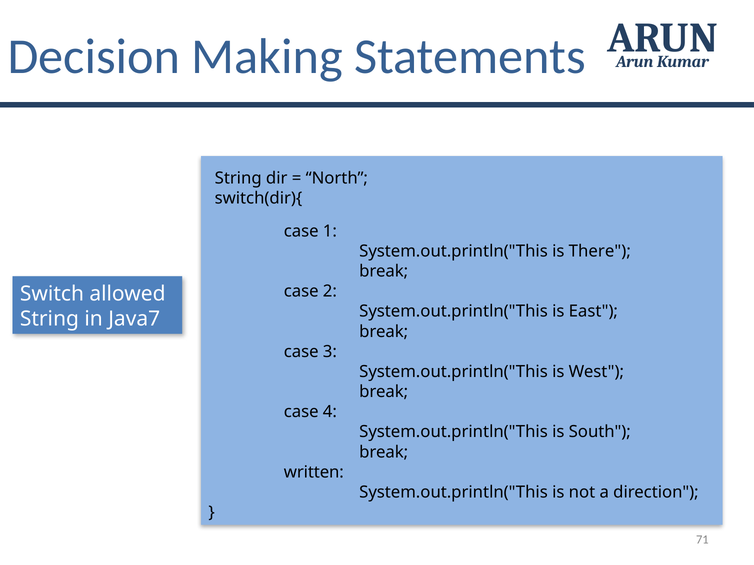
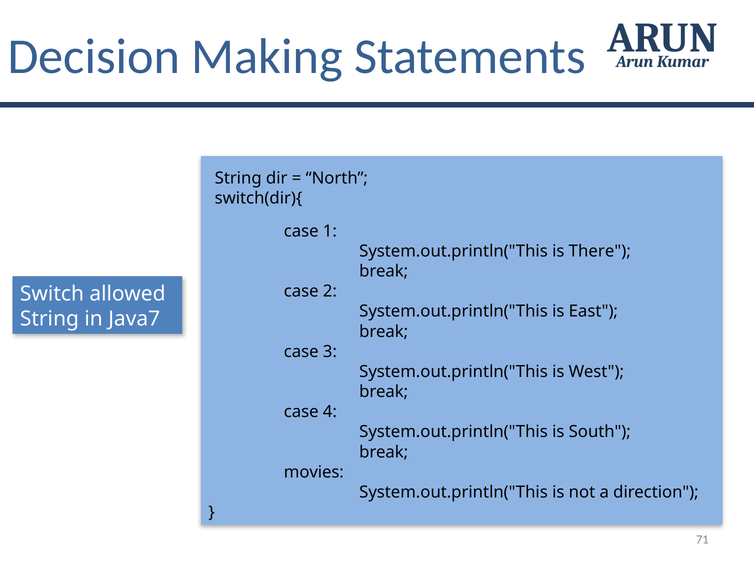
written: written -> movies (314, 473)
